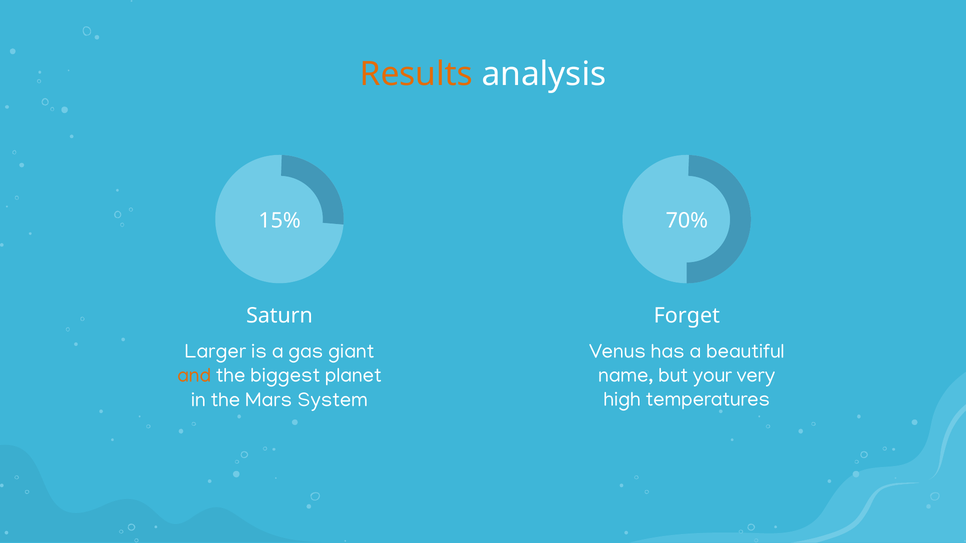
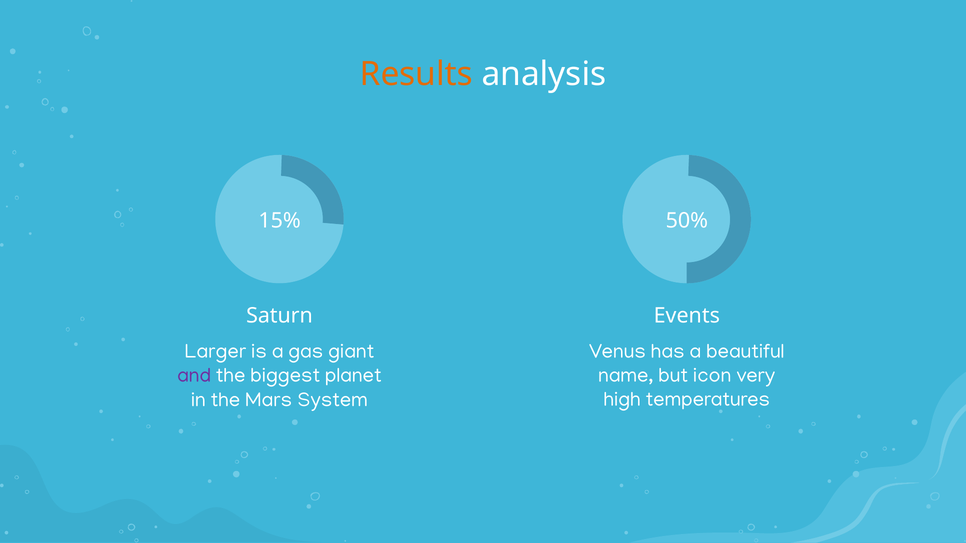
70%: 70% -> 50% (687, 221)
Forget: Forget -> Events (687, 316)
your: your -> icon (712, 375)
and colour: orange -> purple (194, 376)
